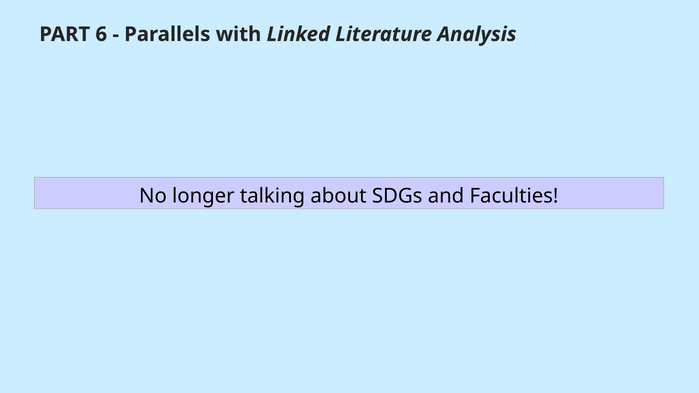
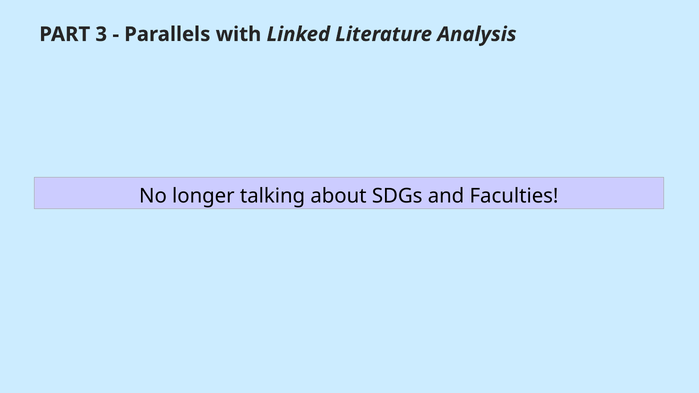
6: 6 -> 3 (101, 34)
